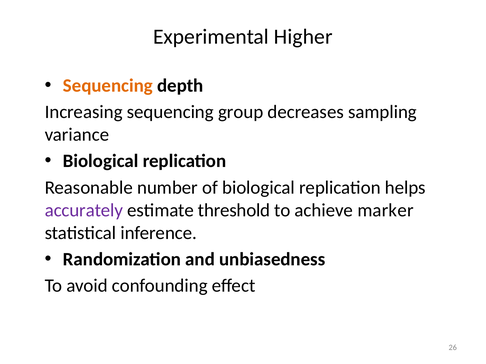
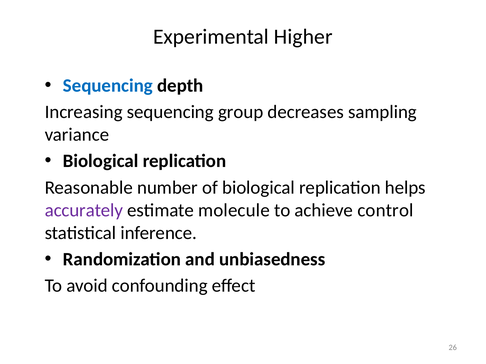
Sequencing colour: orange -> blue (108, 86)
threshold: threshold -> molecule (234, 210)
marker: marker -> control (385, 210)
